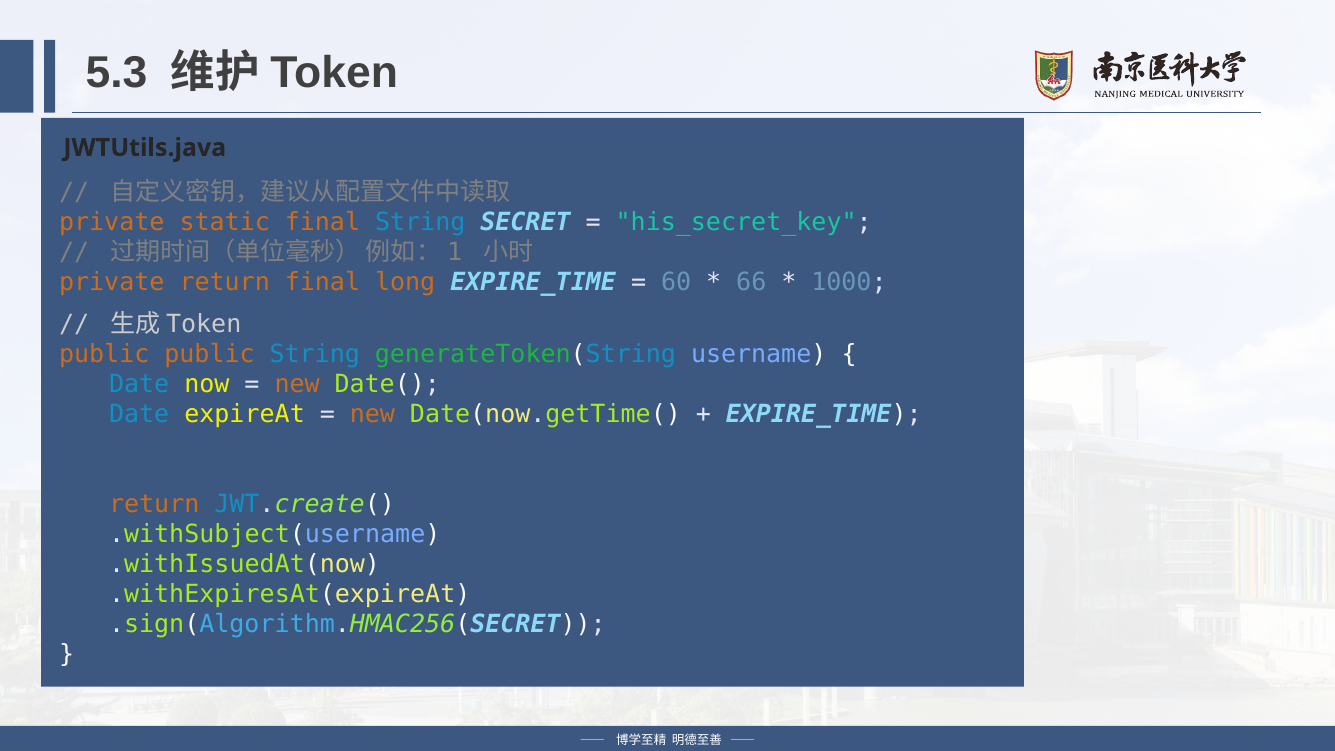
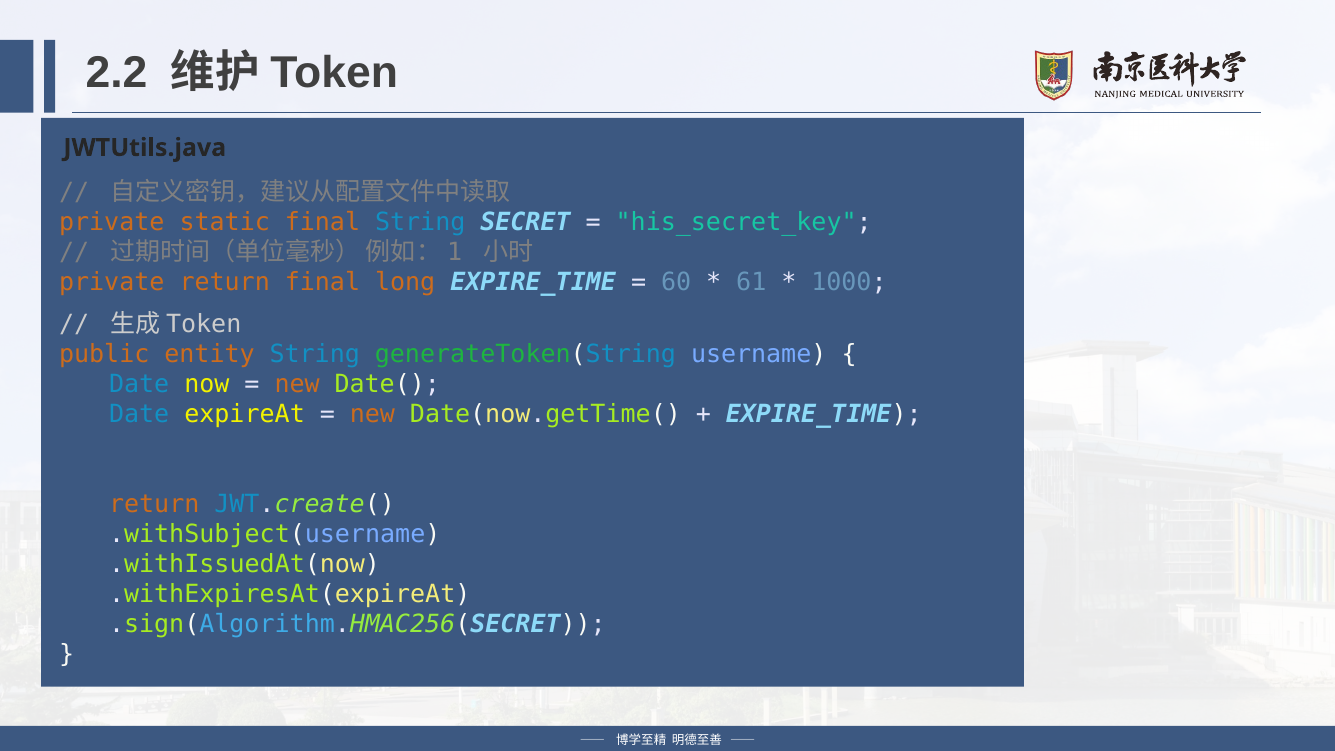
5.3: 5.3 -> 2.2 (117, 72)
66: 66 -> 61 (751, 283)
public public: public -> entity (210, 354)
